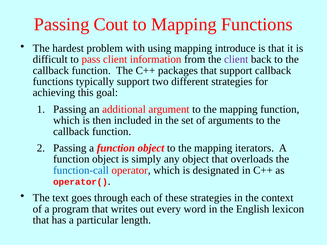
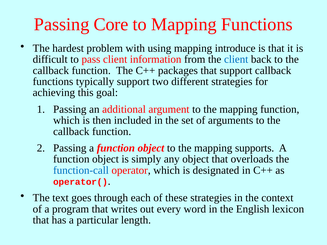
Cout: Cout -> Core (111, 24)
client colour: purple -> blue (236, 59)
iterators: iterators -> supports (255, 148)
